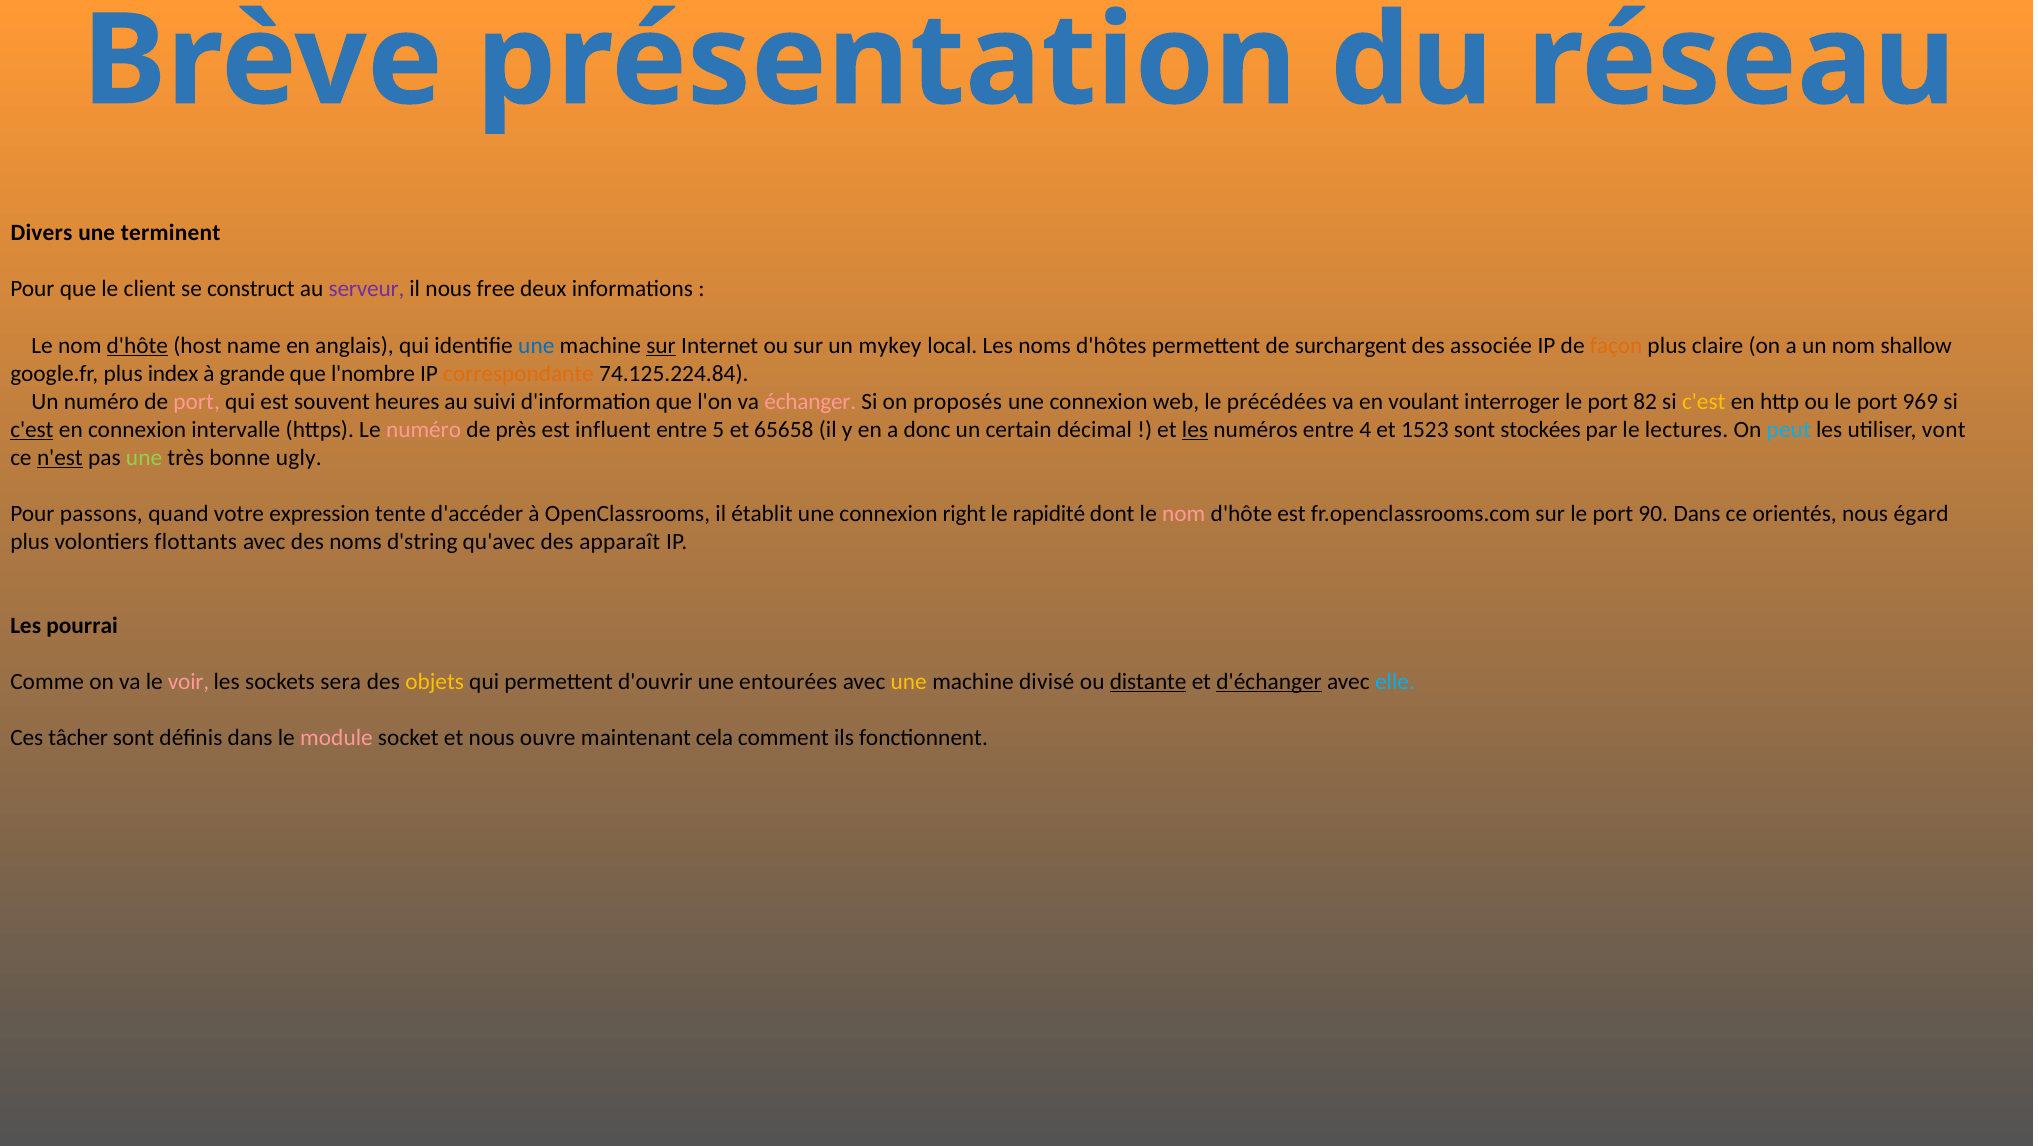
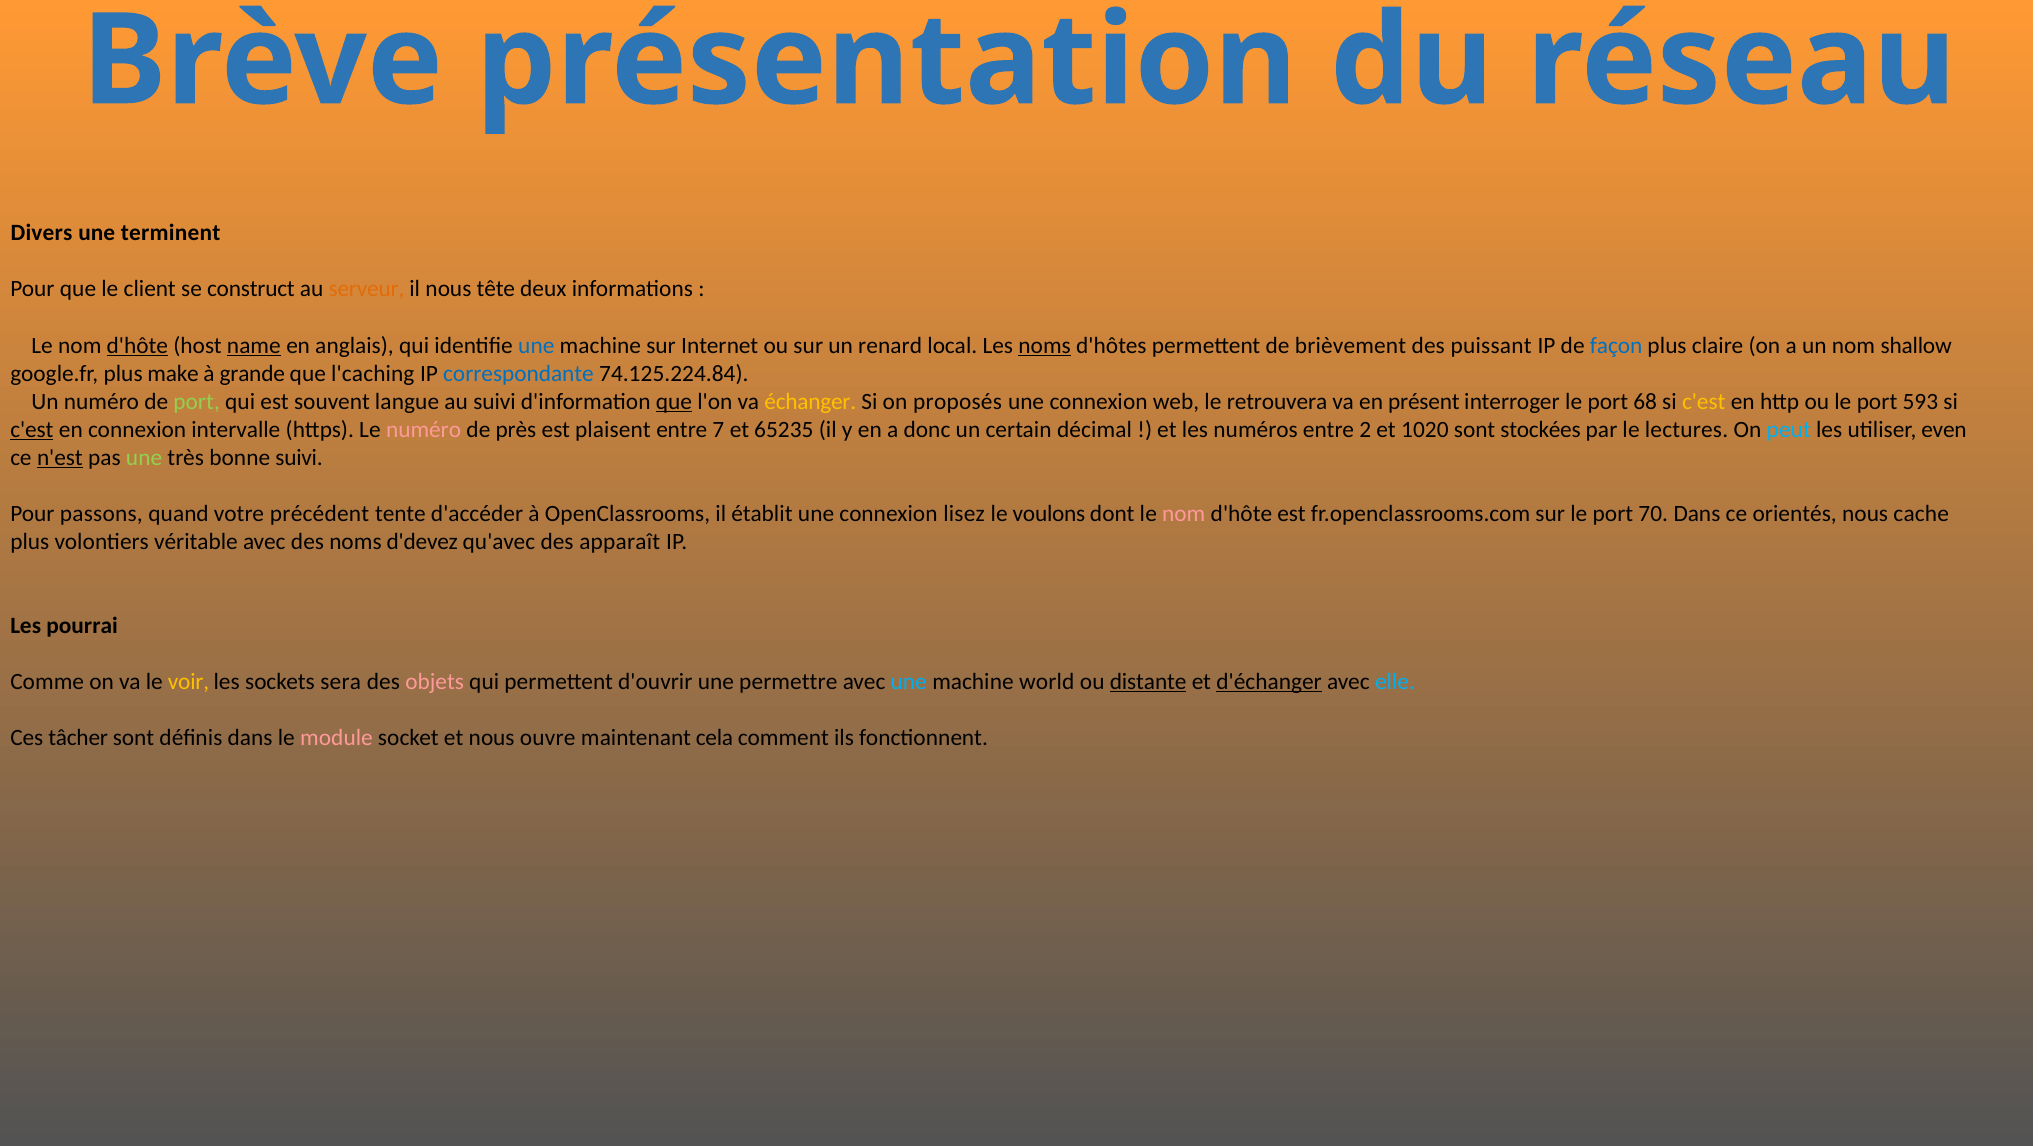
serveur colour: purple -> orange (367, 289)
free: free -> tête (496, 289)
name underline: none -> present (254, 345)
sur underline: present -> none (661, 345)
mykey: mykey -> renard (890, 345)
noms underline: none -> present (1045, 345)
surchargent: surchargent -> brièvement (1351, 345)
associée: associée -> puissant (1491, 345)
façon colour: orange -> blue (1616, 345)
index: index -> make (173, 373)
l'nombre: l'nombre -> l'caching (373, 373)
correspondante colour: orange -> blue (518, 373)
port colour: pink -> light green (197, 401)
heures: heures -> langue (407, 401)
que underline: none -> present (674, 401)
échanger colour: pink -> yellow (810, 401)
précédées: précédées -> retrouvera (1277, 401)
voulant: voulant -> présent (1424, 401)
82: 82 -> 68 (1645, 401)
969: 969 -> 593 (1920, 401)
influent: influent -> plaisent (613, 430)
5: 5 -> 7 (718, 430)
65658: 65658 -> 65235 (784, 430)
les underline: present -> none (1195, 430)
4: 4 -> 2 (1365, 430)
1523: 1523 -> 1020 (1425, 430)
vont: vont -> even (1944, 430)
bonne ugly: ugly -> suivi (299, 458)
expression: expression -> précédent (320, 514)
right: right -> lisez (964, 514)
rapidité: rapidité -> voulons (1049, 514)
90: 90 -> 70 (1653, 514)
égard: égard -> cache (1921, 514)
flottants: flottants -> véritable (196, 542)
d'string: d'string -> d'devez (422, 542)
voir colour: pink -> yellow (188, 682)
objets colour: yellow -> pink (435, 682)
entourées: entourées -> permettre (788, 682)
une colour: yellow -> light blue (909, 682)
divisé: divisé -> world (1047, 682)
